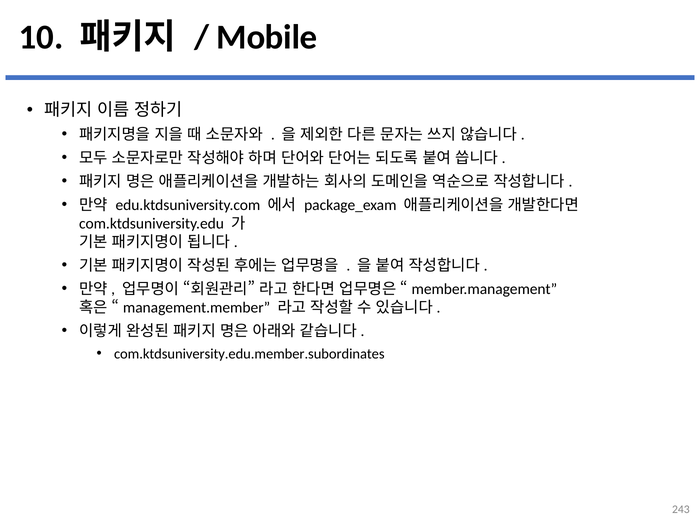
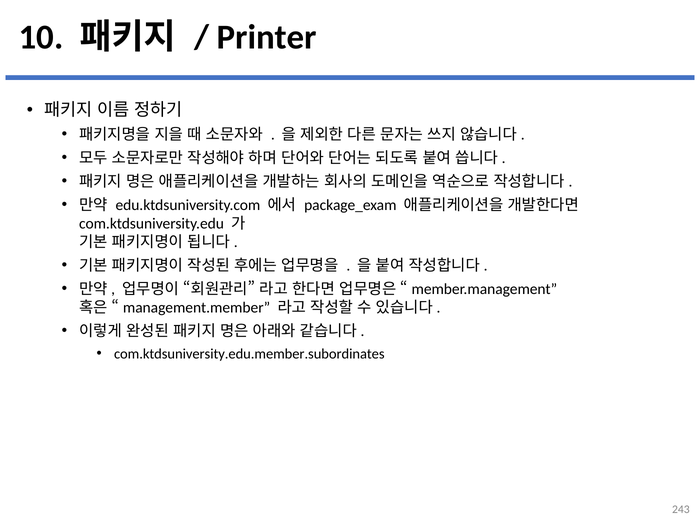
Mobile: Mobile -> Printer (267, 37)
